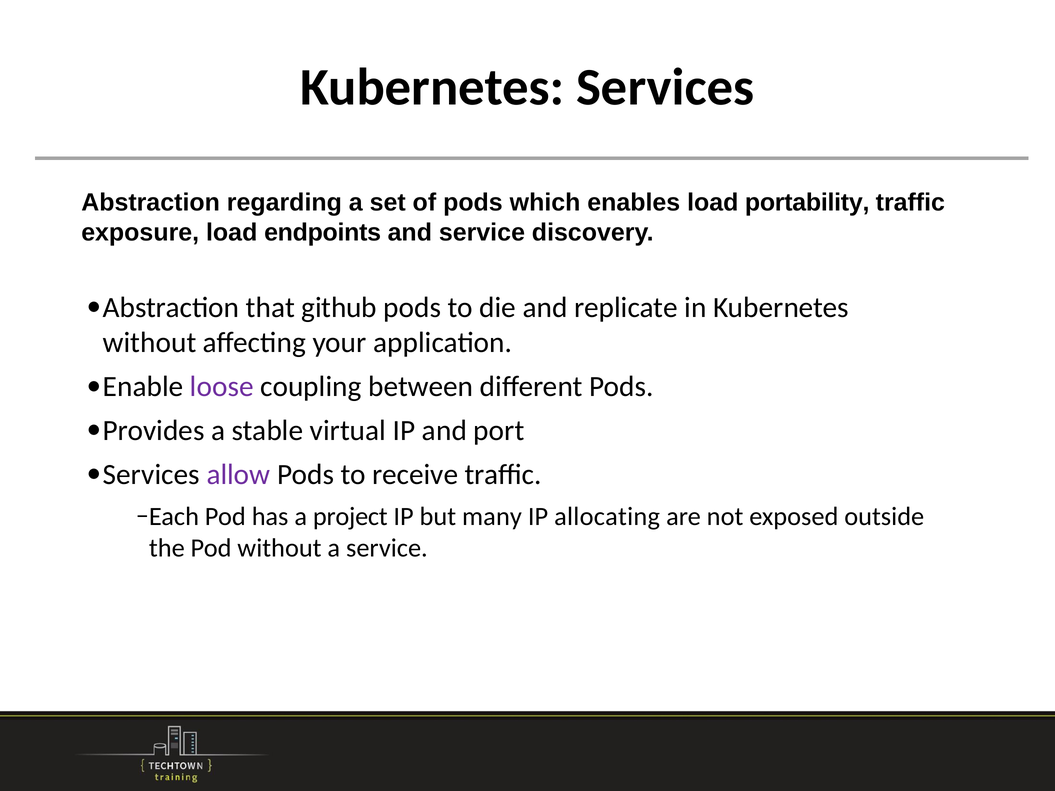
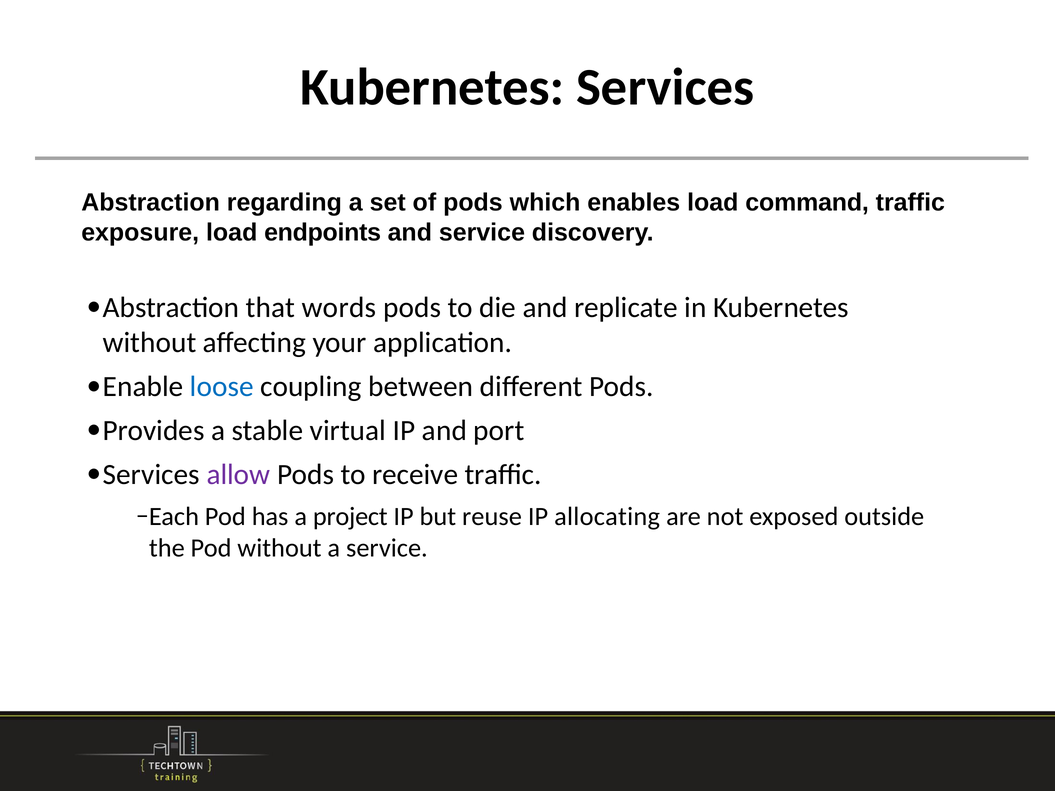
portability: portability -> command (807, 203)
github: github -> words (339, 308)
loose colour: purple -> blue (222, 387)
many: many -> reuse (492, 517)
